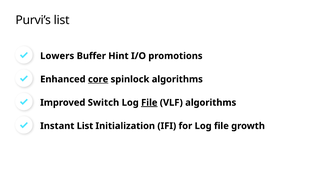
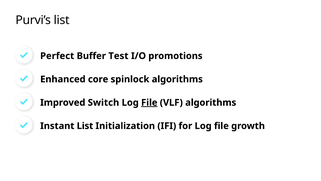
Lowers: Lowers -> Perfect (57, 56)
Hint: Hint -> Test (118, 56)
core underline: present -> none (98, 79)
